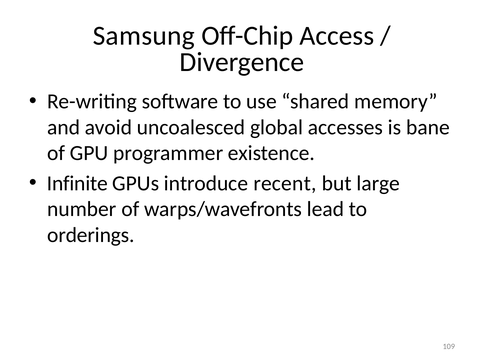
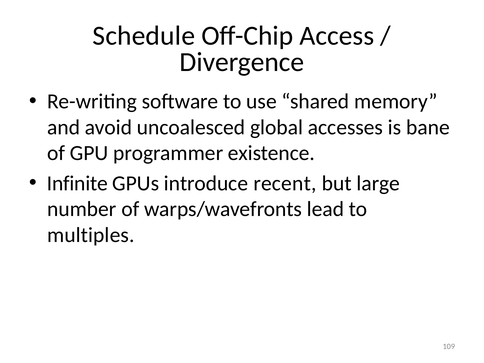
Samsung: Samsung -> Schedule (144, 36)
orderings: orderings -> multiples (91, 235)
